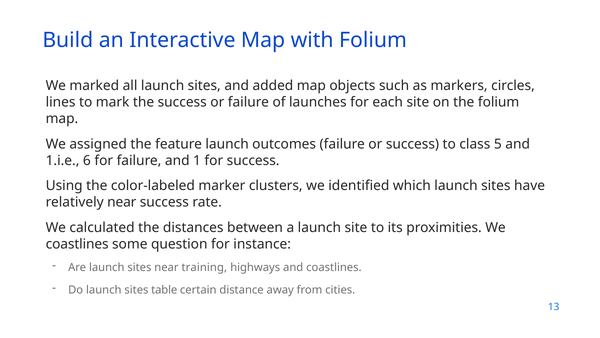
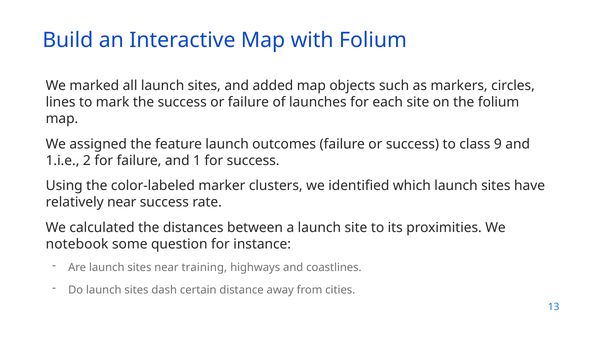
5: 5 -> 9 (498, 144)
6: 6 -> 2 (87, 160)
coastlines: coastlines -> notebook (77, 244)
table: table -> dash (164, 289)
